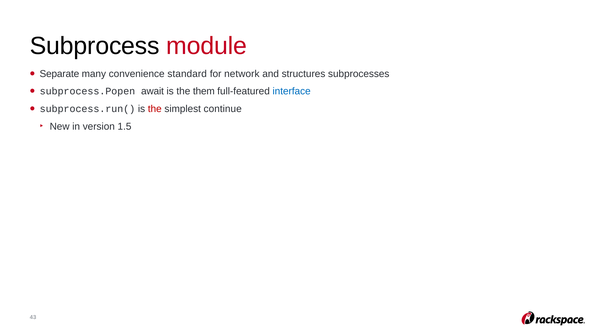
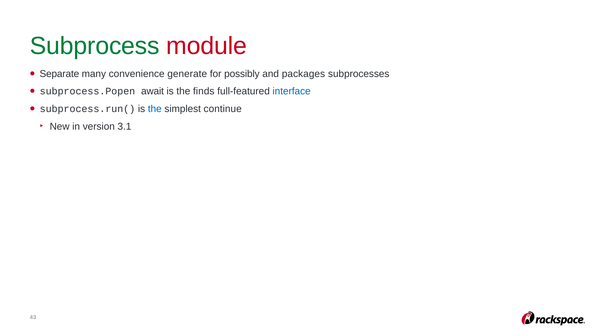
Subprocess colour: black -> green (95, 46)
standard: standard -> generate (187, 74)
network: network -> possibly (242, 74)
structures: structures -> packages (303, 74)
them: them -> finds (204, 91)
the colour: red -> blue (155, 109)
1.5: 1.5 -> 3.1 (124, 126)
